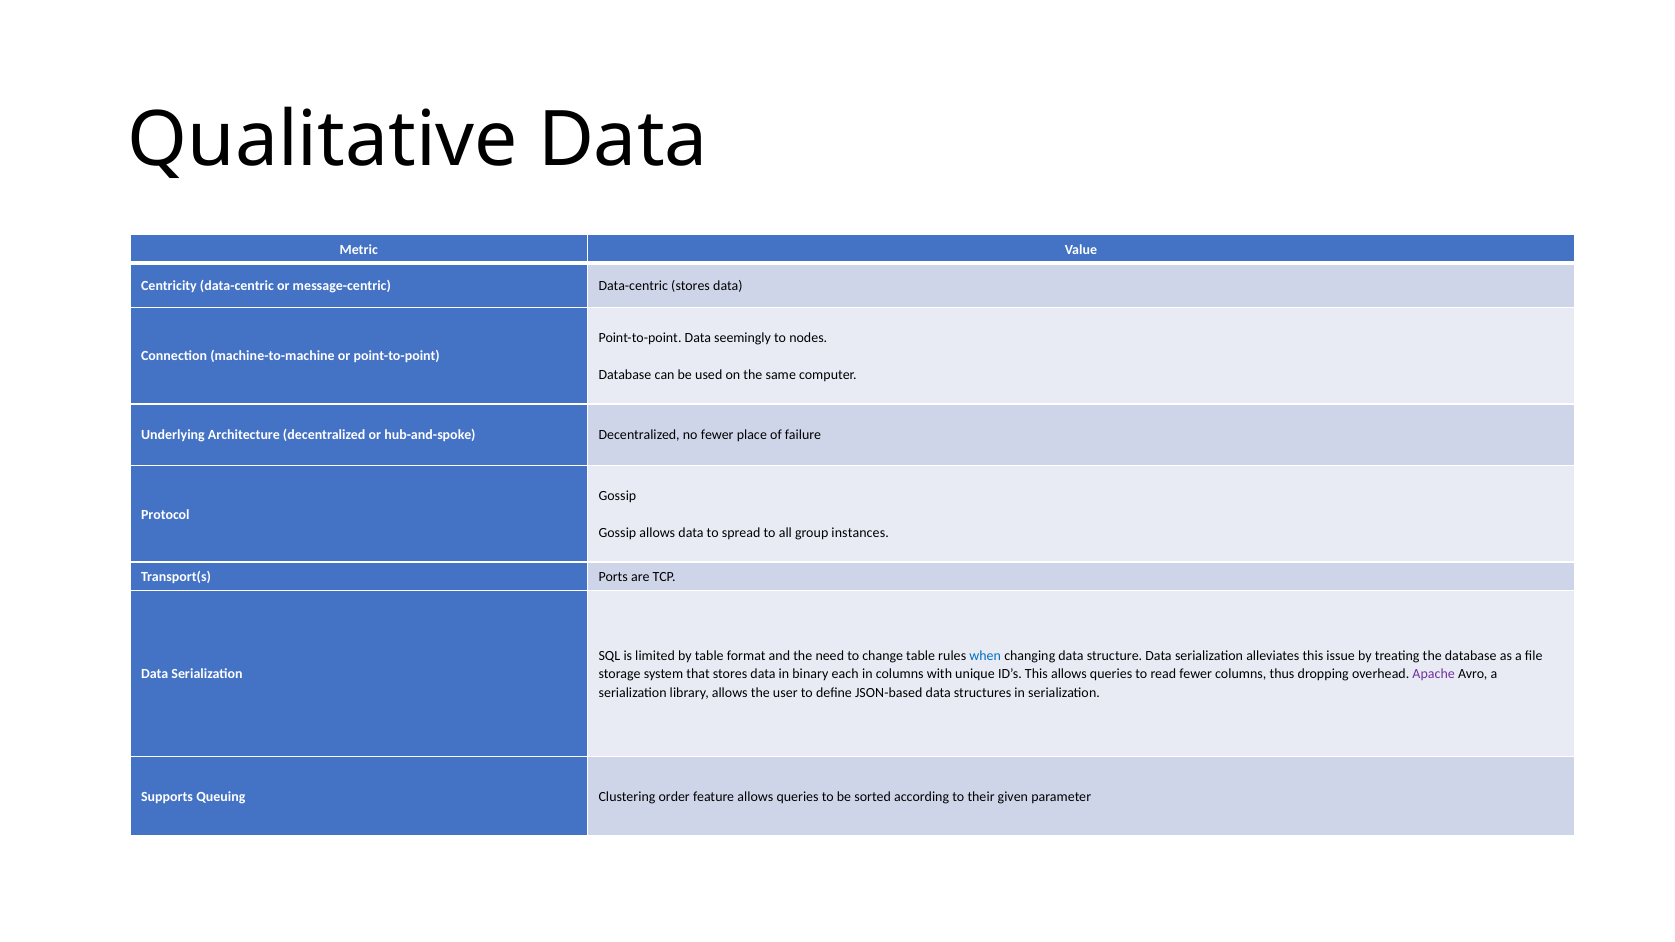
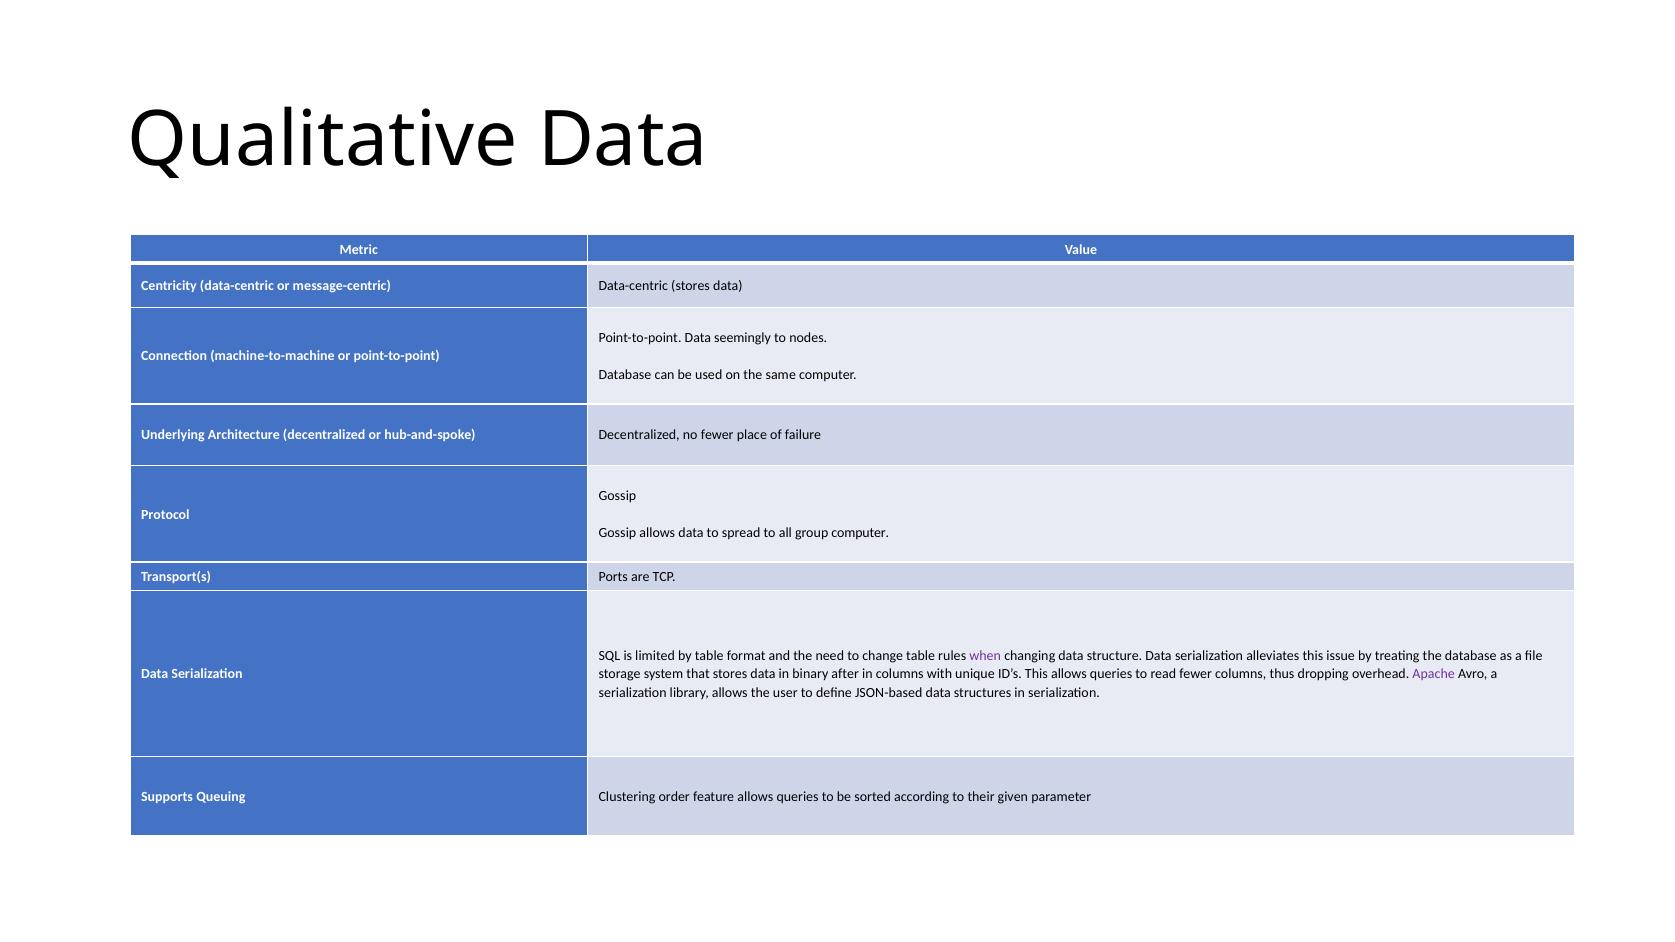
group instances: instances -> computer (860, 533)
when colour: blue -> purple (985, 656)
each: each -> after (845, 674)
